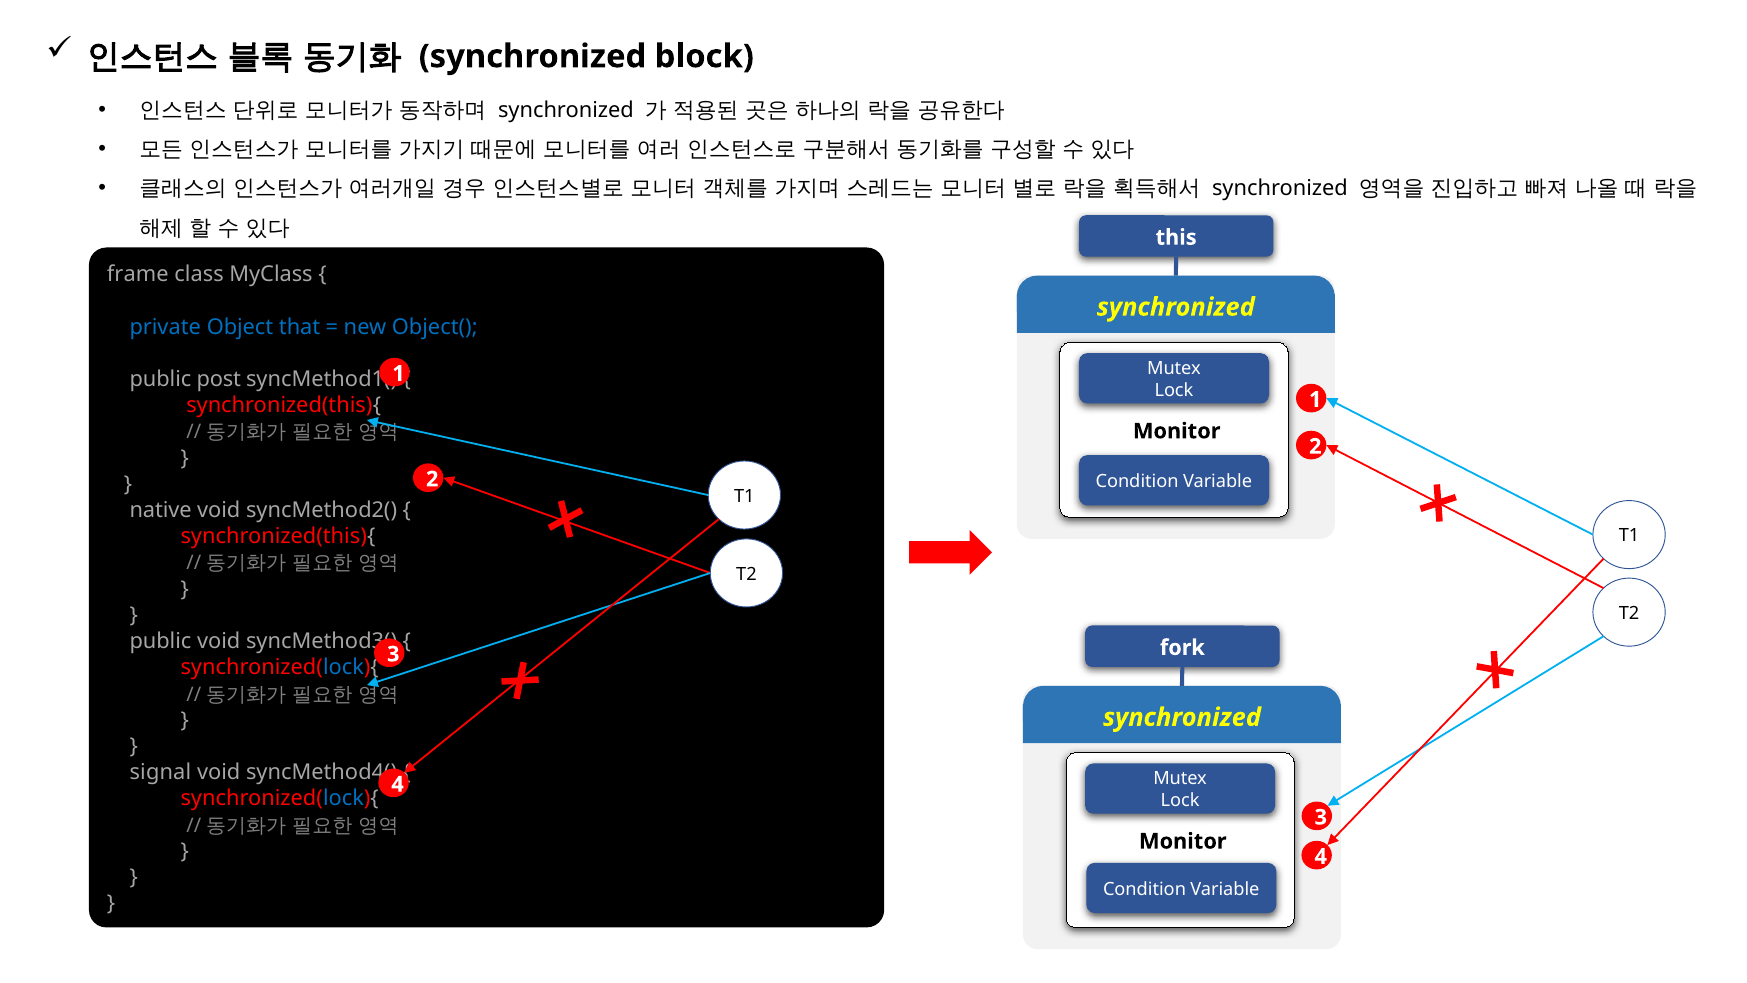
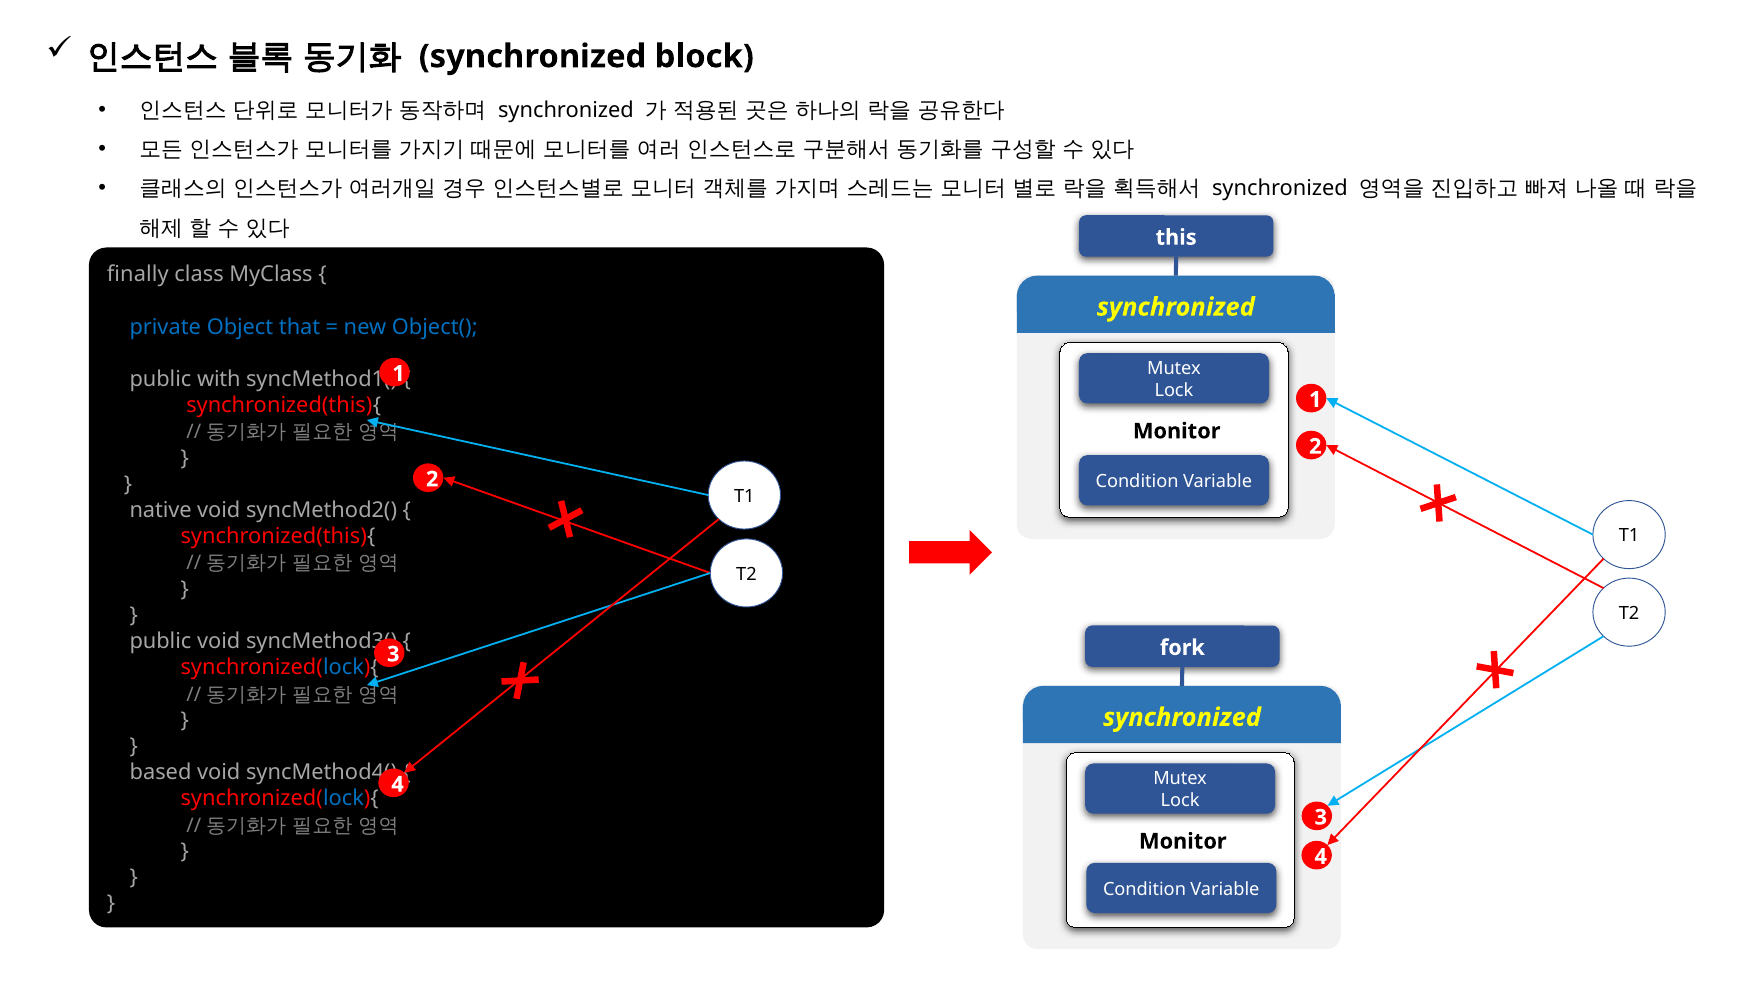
frame: frame -> finally (138, 274)
post: post -> with (219, 379)
signal: signal -> based (161, 772)
